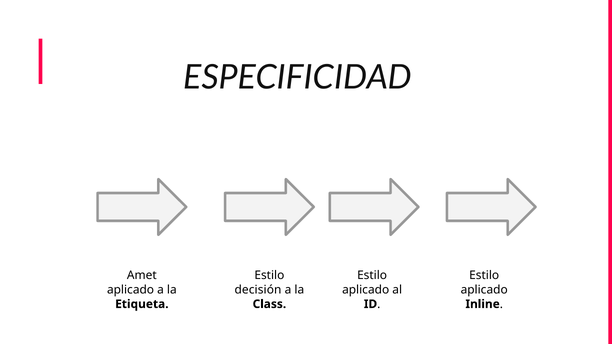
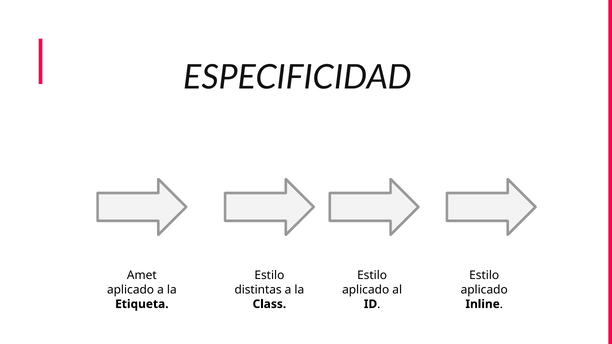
decisión: decisión -> distintas (258, 290)
